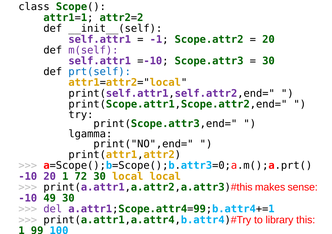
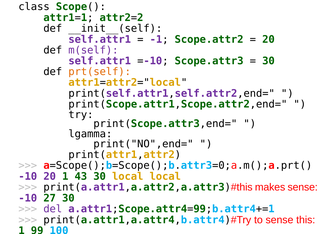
prt(self colour: blue -> orange (100, 72)
72: 72 -> 43 (81, 176)
49: 49 -> 27 (50, 198)
to library: library -> sense (279, 220)
